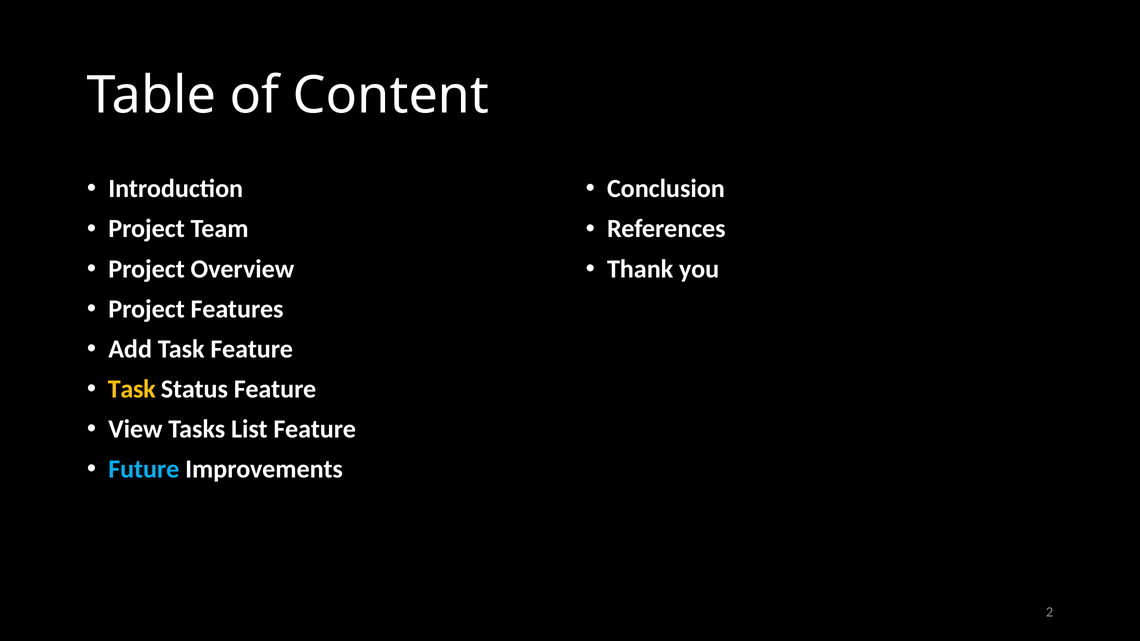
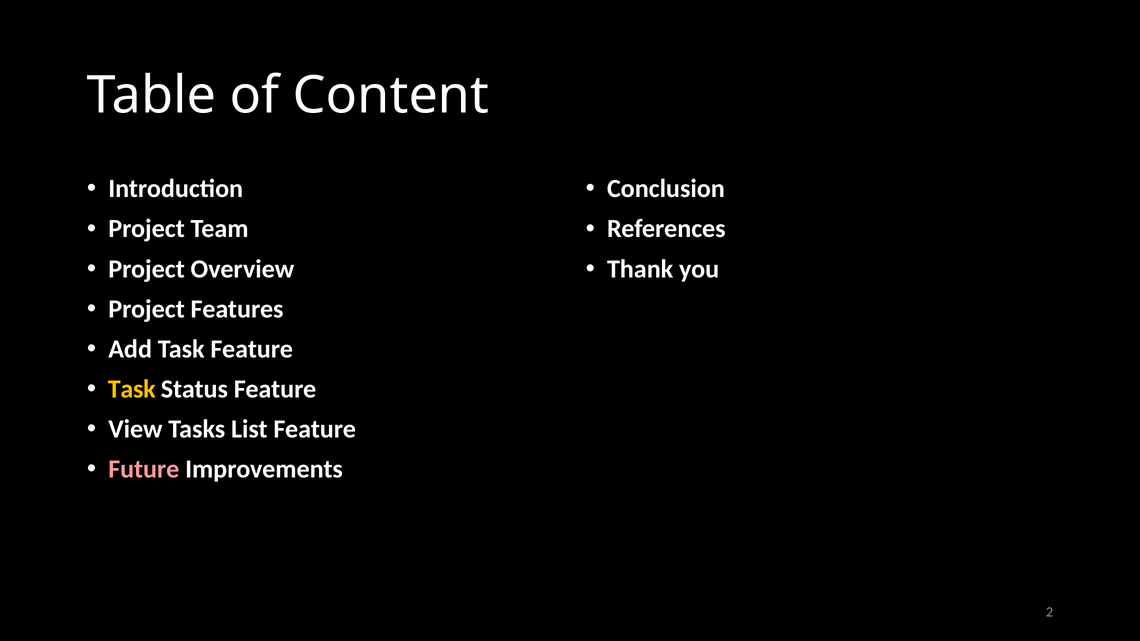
Future colour: light blue -> pink (144, 469)
